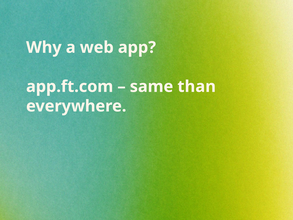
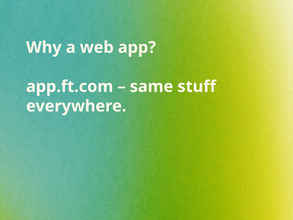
than: than -> stuff (197, 86)
